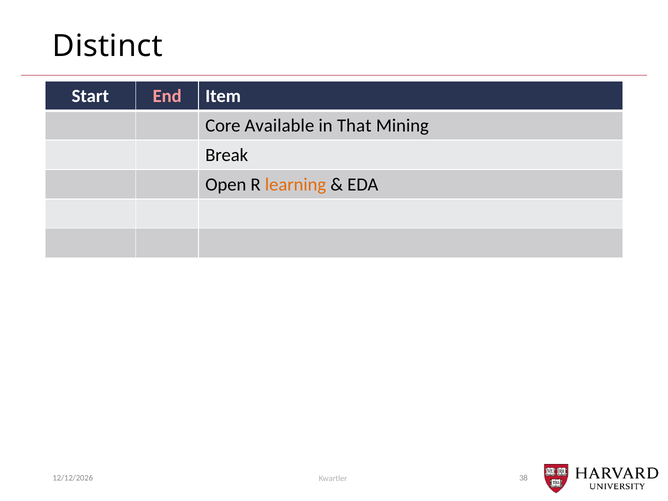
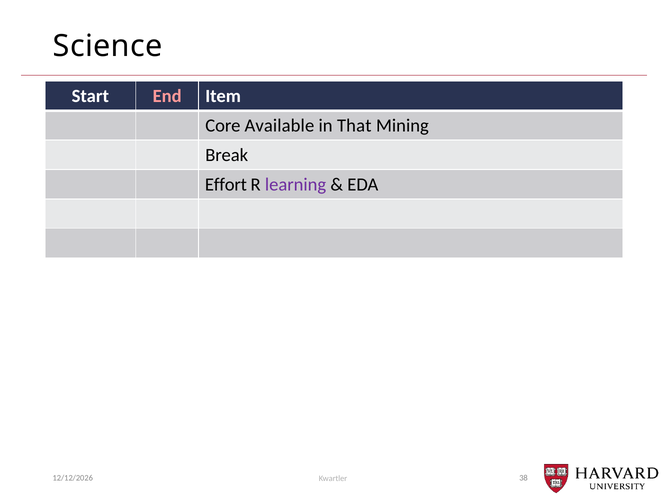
Distinct: Distinct -> Science (108, 46)
Open: Open -> Effort (226, 184)
learning colour: orange -> purple (296, 184)
